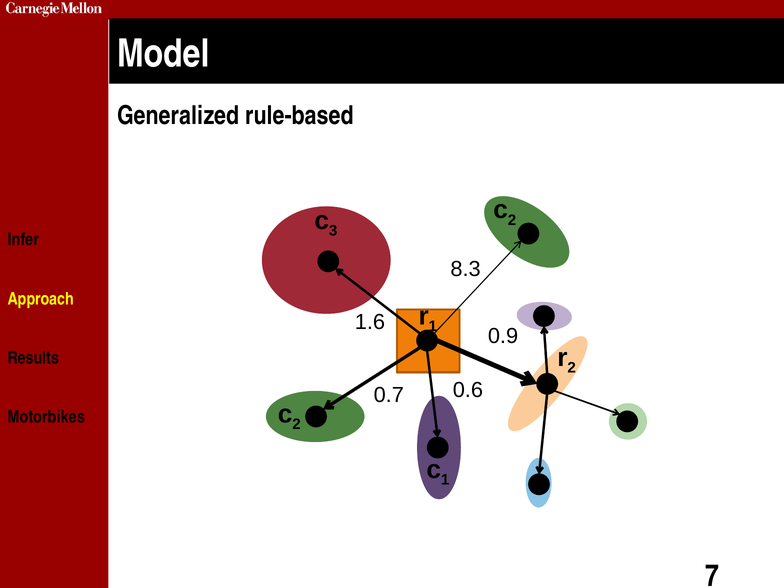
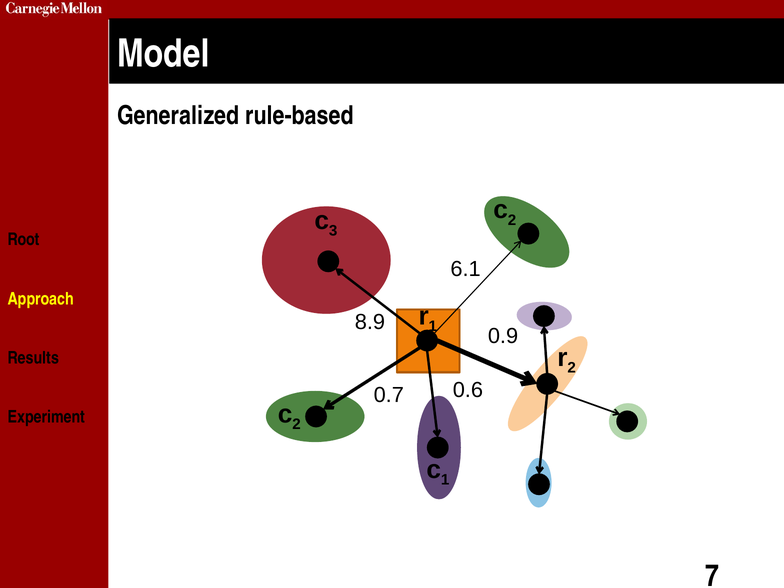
Infer: Infer -> Root (24, 240)
8.3: 8.3 -> 6.1 (466, 269)
1.6: 1.6 -> 8.9 (370, 322)
Motorbikes: Motorbikes -> Experiment (46, 417)
